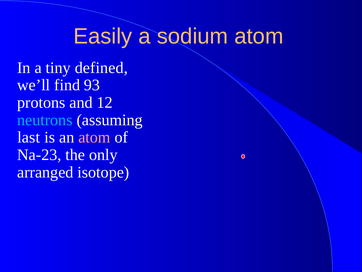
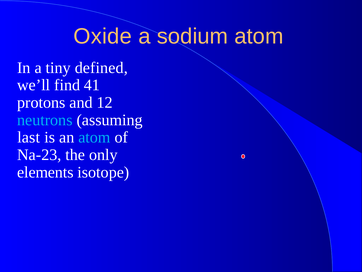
Easily: Easily -> Oxide (103, 36)
93: 93 -> 41 (92, 85)
atom colour: pink -> light blue (94, 137)
arranged: arranged -> elements (45, 172)
